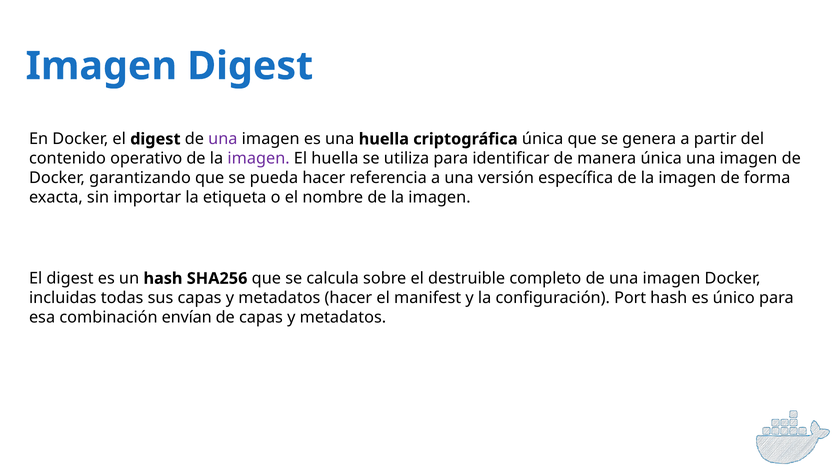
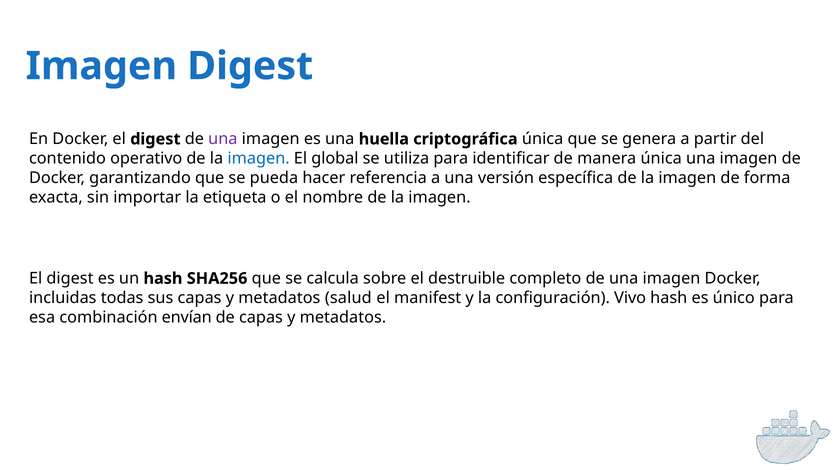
imagen colour: purple -> blue (259, 159)
El huella: huella -> global (335, 159)
metadatos hacer: hacer -> salud (348, 298)
Port: Port -> Vivo (630, 298)
